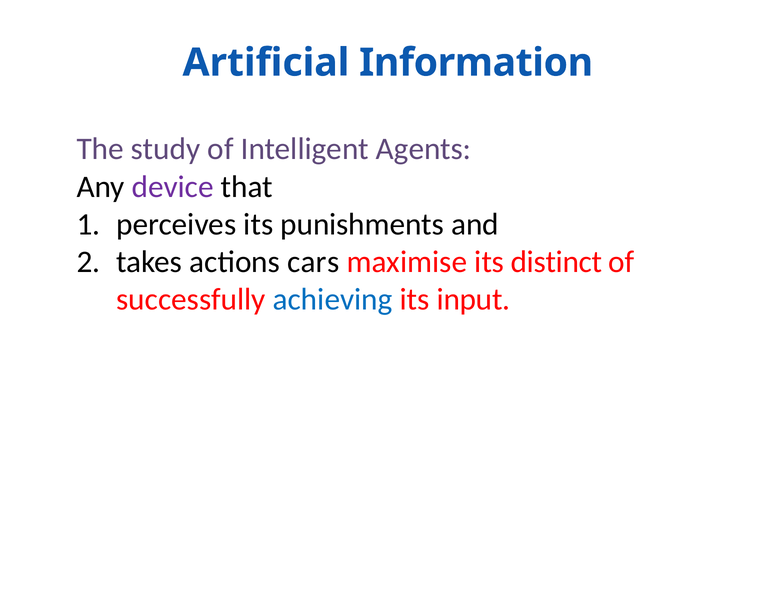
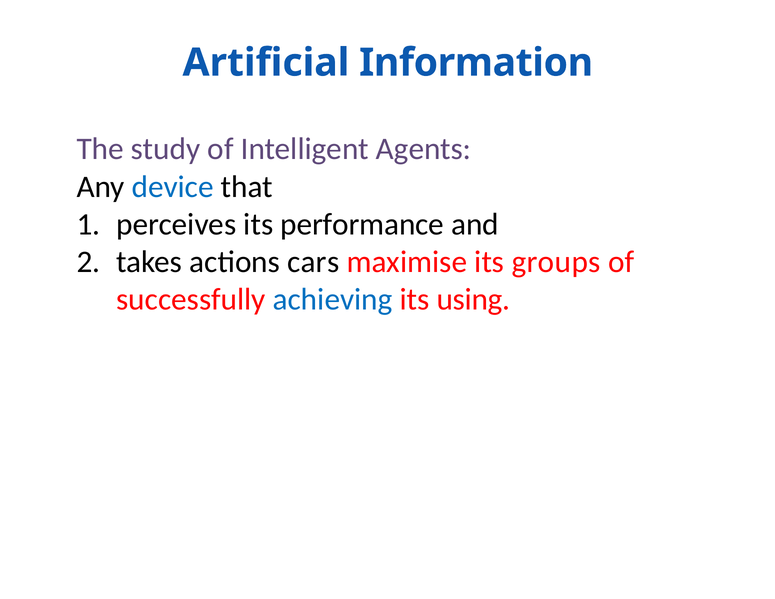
device colour: purple -> blue (173, 187)
punishments: punishments -> performance (362, 224)
distinct: distinct -> groups (556, 262)
input: input -> using (473, 299)
